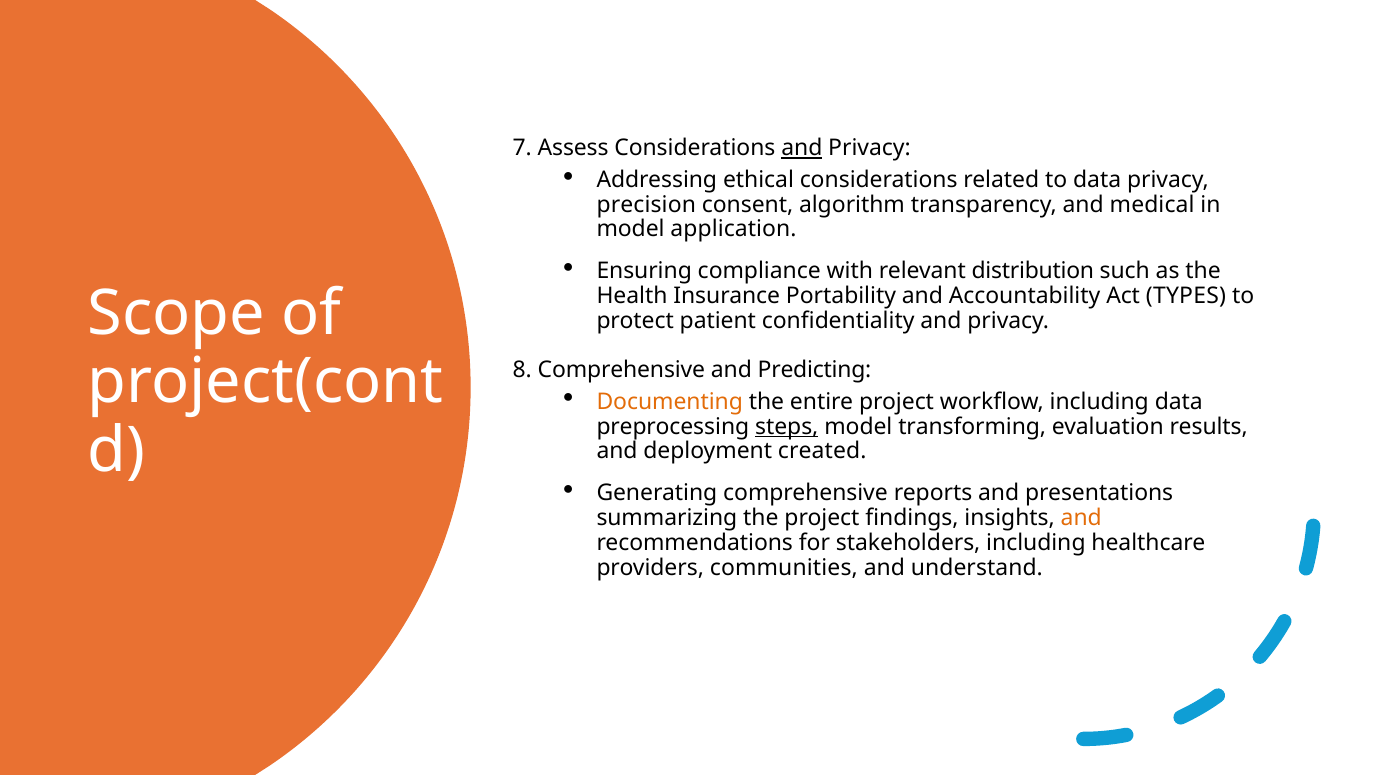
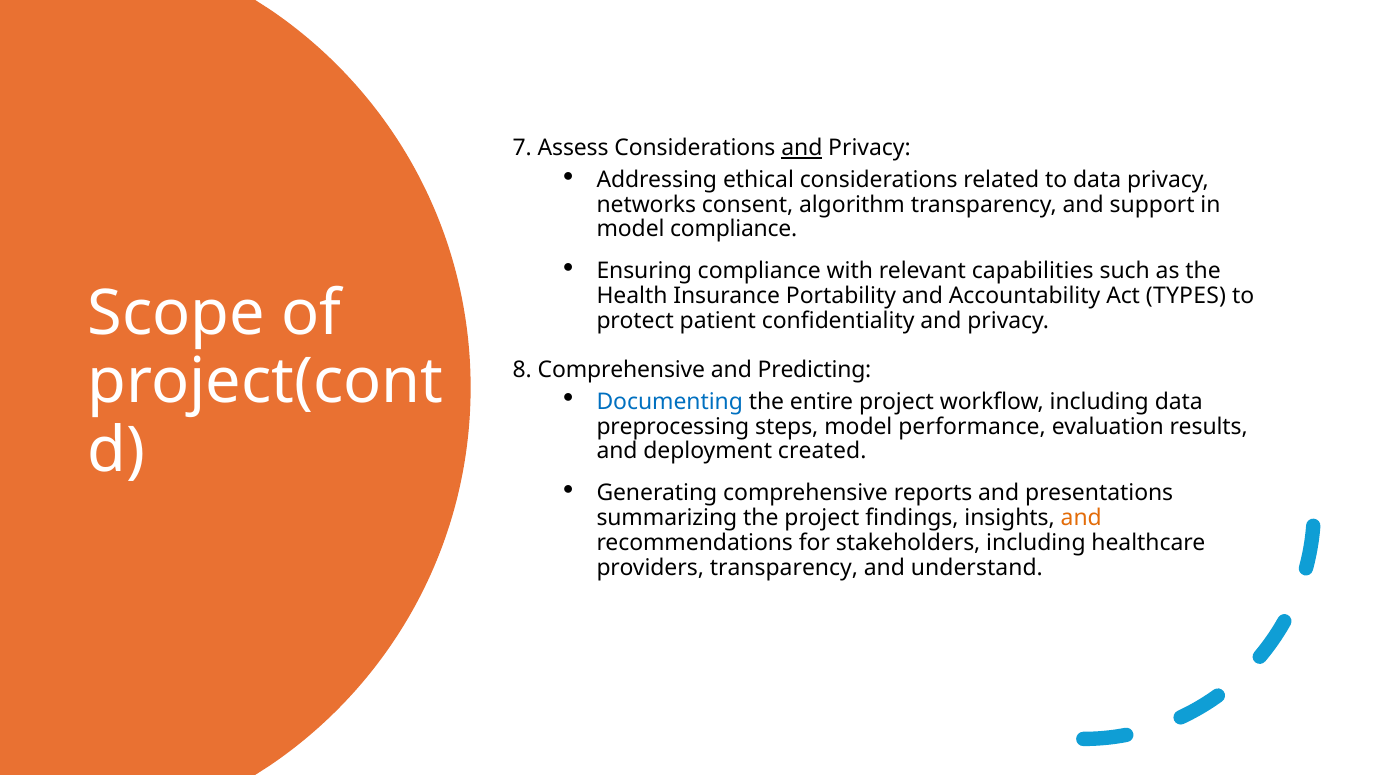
precision: precision -> networks (646, 205)
medical: medical -> support (1152, 205)
model application: application -> compliance (734, 229)
distribution: distribution -> capabilities (1033, 271)
Documenting colour: orange -> blue (670, 402)
steps underline: present -> none (787, 426)
transforming: transforming -> performance (972, 426)
providers communities: communities -> transparency (784, 567)
